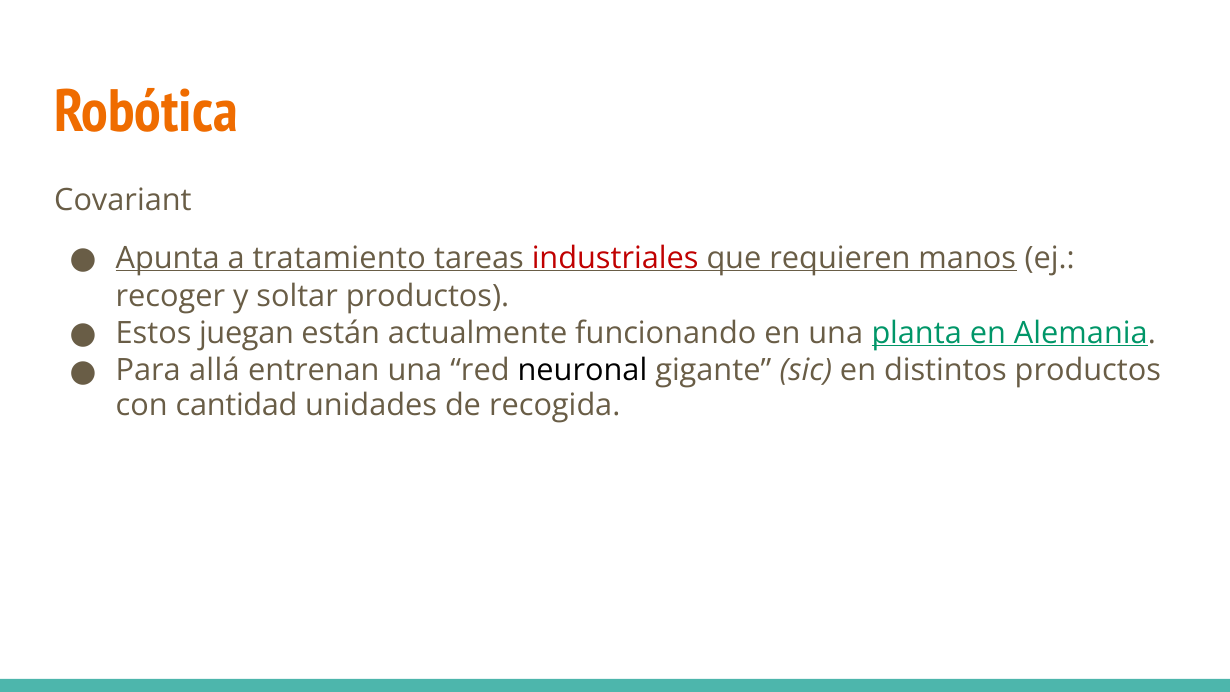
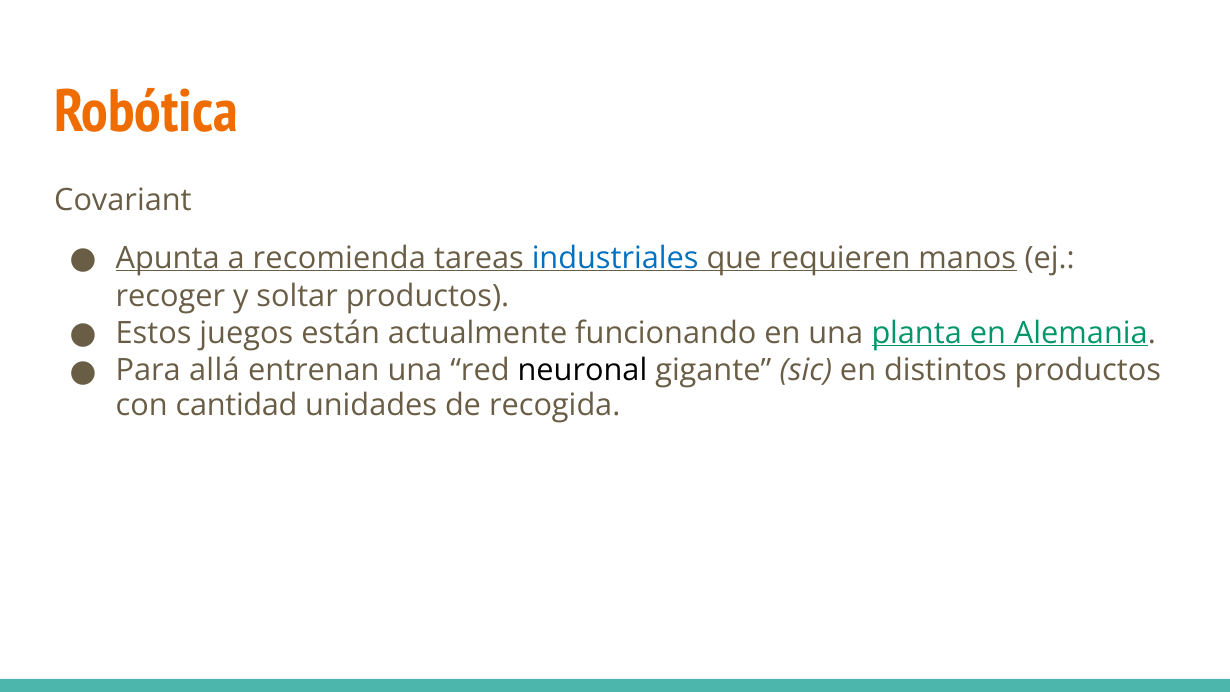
tratamiento: tratamiento -> recomienda (339, 259)
industriales colour: red -> blue (615, 259)
juegan: juegan -> juegos (246, 334)
